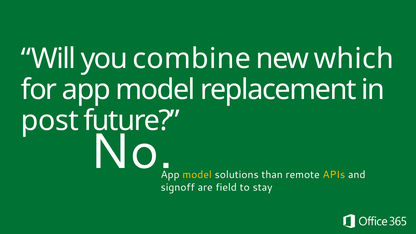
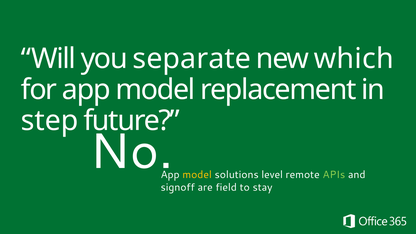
combine: combine -> separate (192, 59)
post: post -> step (50, 121)
than: than -> level (272, 175)
APIs colour: yellow -> light green (334, 175)
